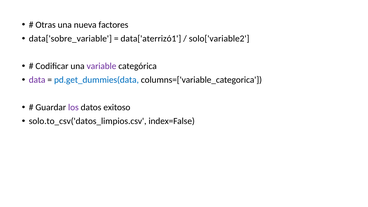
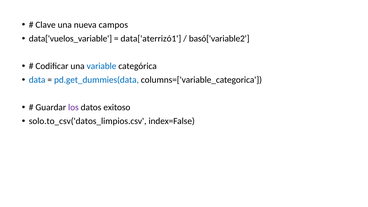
Otras: Otras -> Clave (46, 25)
factores: factores -> campos (113, 25)
data['sobre_variable: data['sobre_variable -> data['vuelos_variable (70, 39)
solo['variable2: solo['variable2 -> basó['variable2 (219, 39)
variable colour: purple -> blue (102, 66)
data colour: purple -> blue (37, 80)
